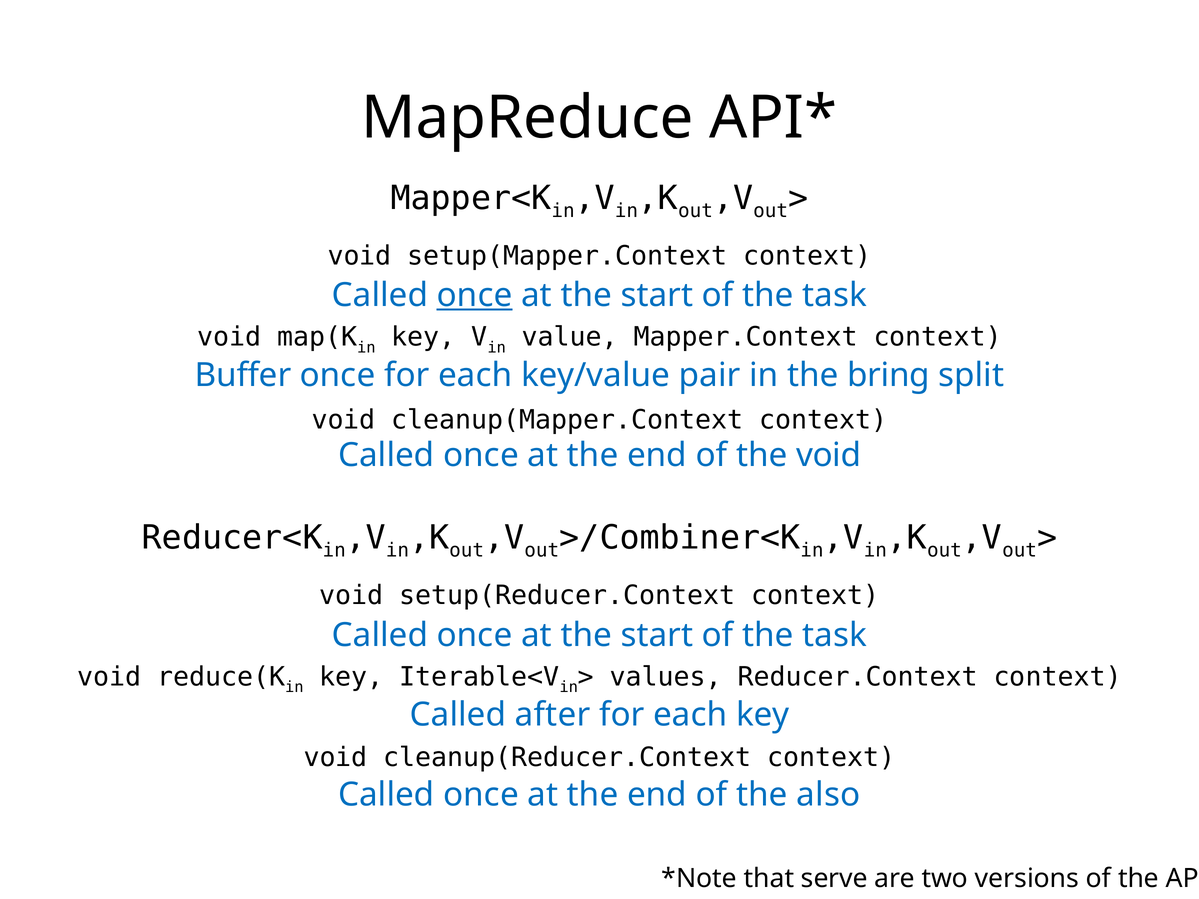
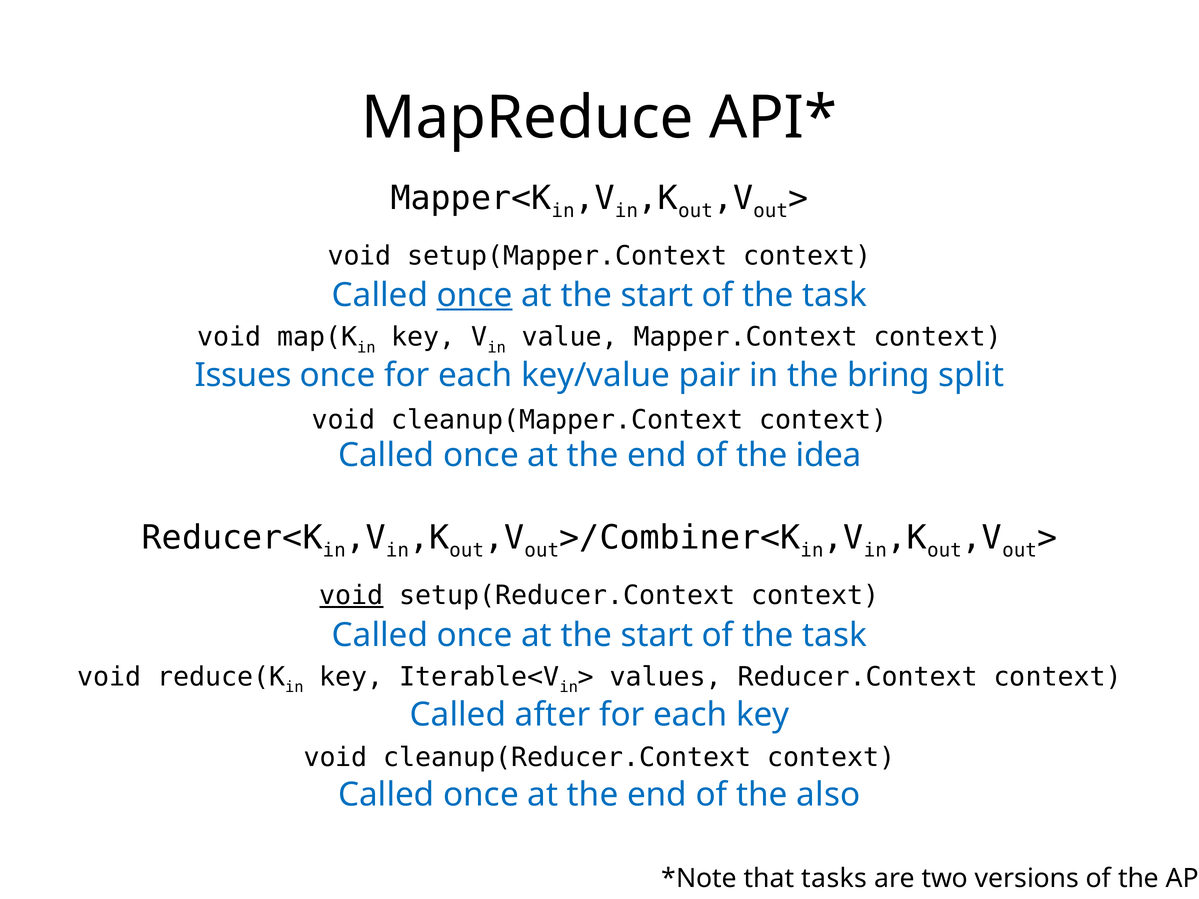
Buffer: Buffer -> Issues (243, 375)
the void: void -> idea (829, 455)
void underline: none -> present (351, 596)
serve: serve -> tasks (834, 879)
